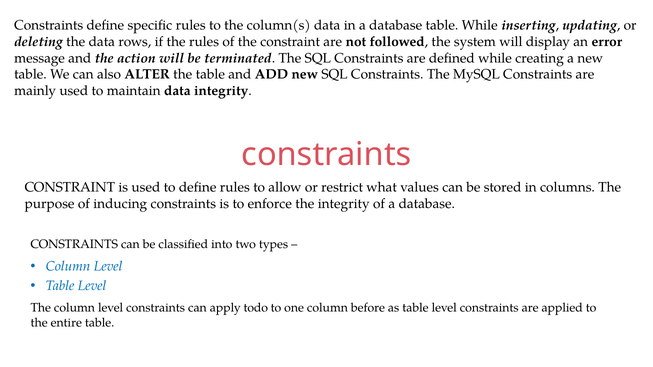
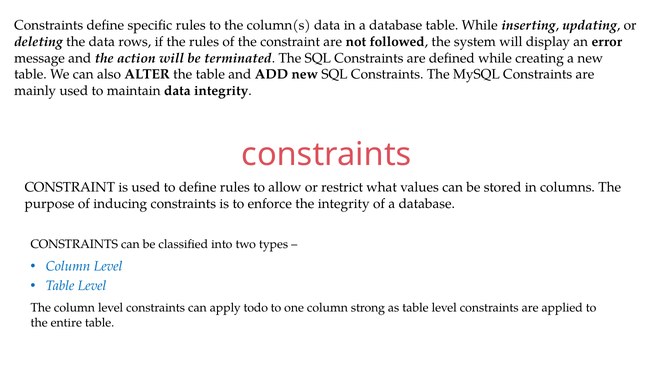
before: before -> strong (368, 308)
